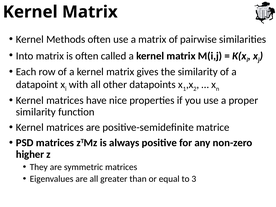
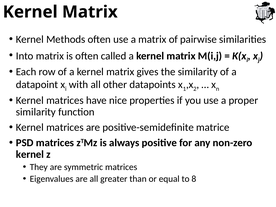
higher: higher -> kernel (30, 154)
3: 3 -> 8 (194, 179)
